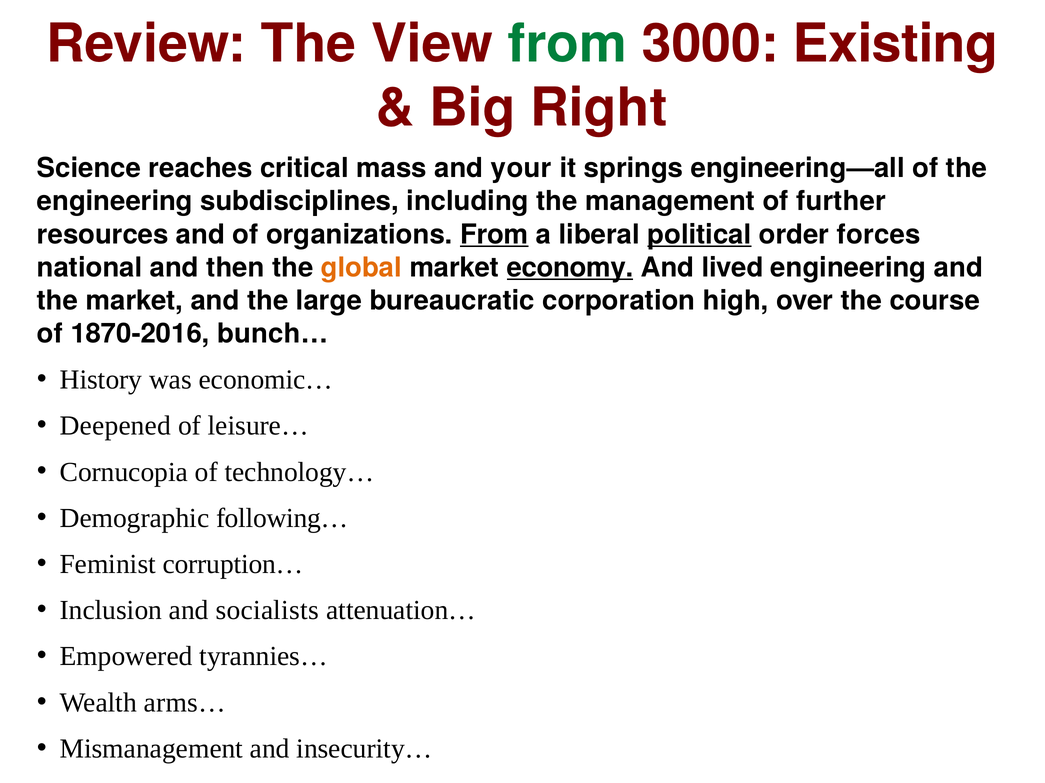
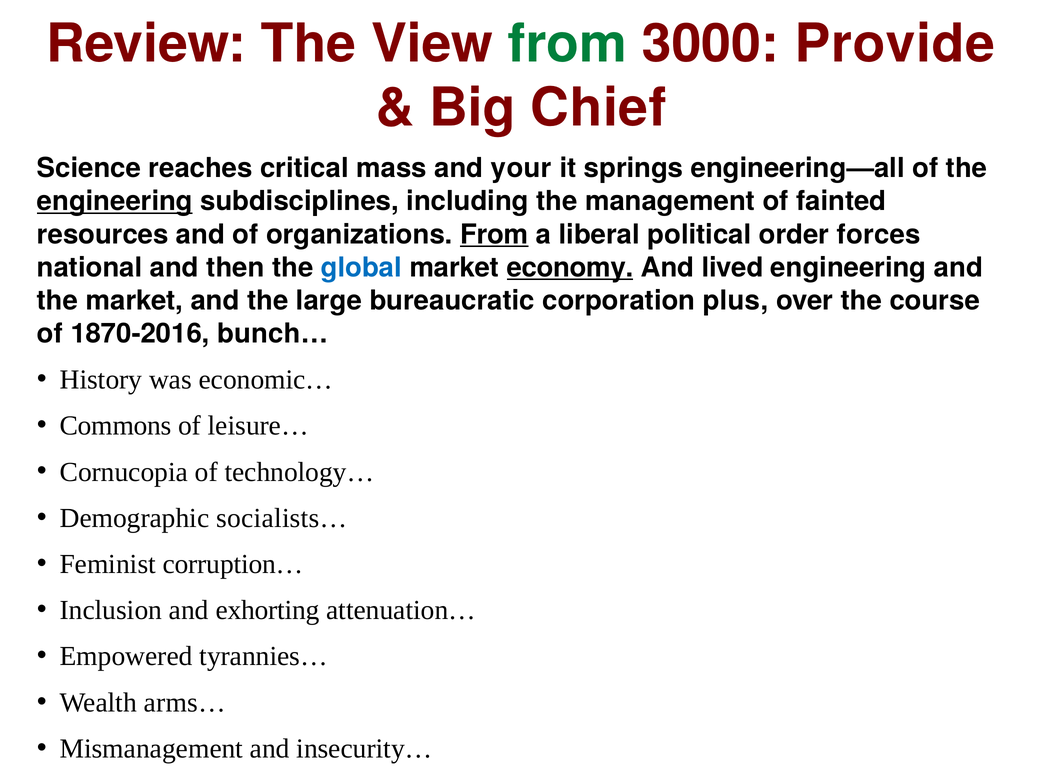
Existing: Existing -> Provide (895, 44)
Right: Right -> Chief (599, 108)
engineering underline: none -> present (115, 202)
further: further -> fainted (841, 202)
political underline: present -> none (699, 235)
global colour: orange -> blue (361, 268)
high: high -> plus (736, 301)
Deepened: Deepened -> Commons (116, 426)
following…: following… -> socialists… (282, 519)
socialists: socialists -> exhorting (267, 611)
